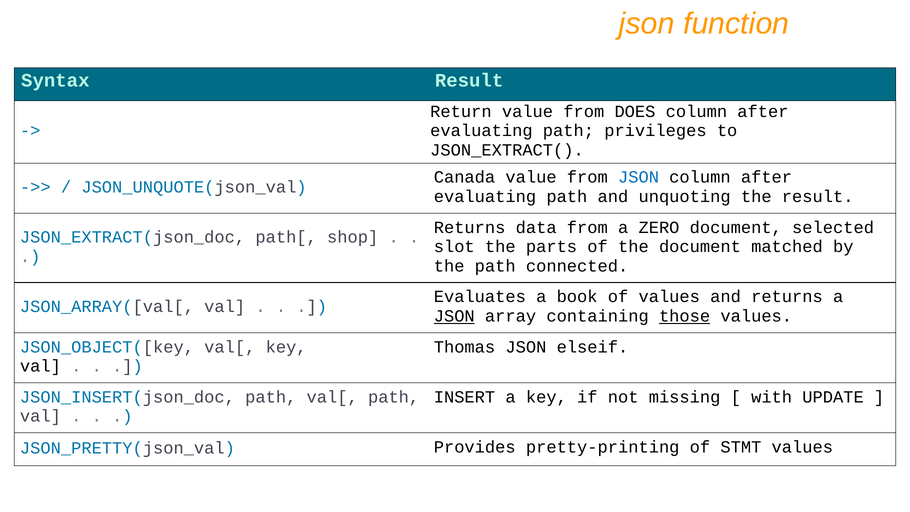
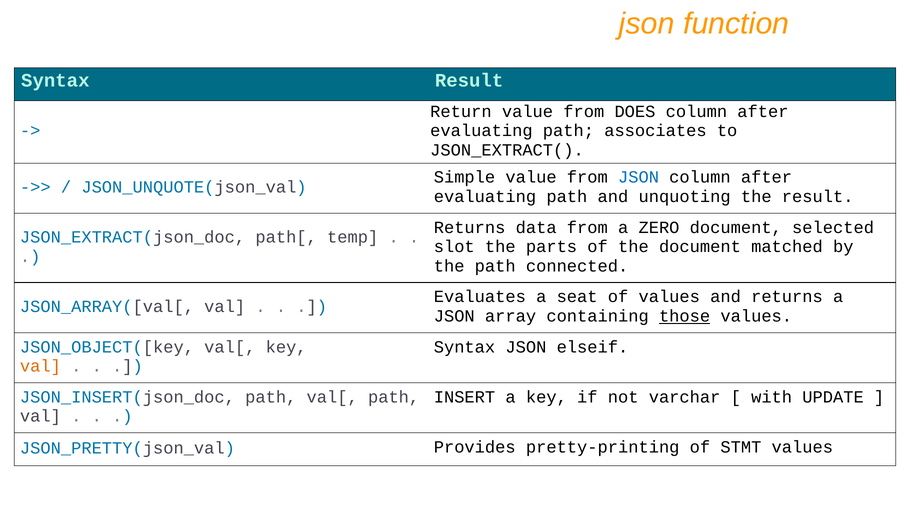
privileges: privileges -> associates (655, 131)
Canada: Canada -> Simple (464, 177)
shop: shop -> temp (353, 237)
book: book -> seat (577, 297)
JSON underline: present -> none (454, 316)
Thomas: Thomas -> Syntax (464, 347)
val colour: black -> orange (40, 366)
missing: missing -> varchar (685, 397)
